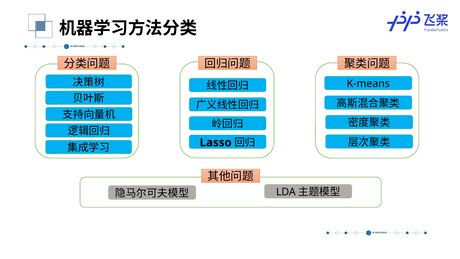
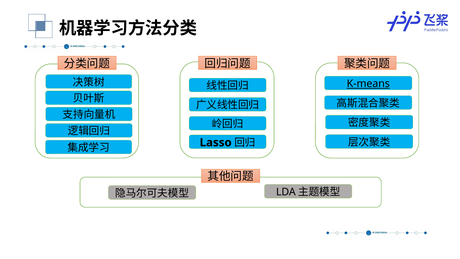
K-means underline: none -> present (368, 84)
